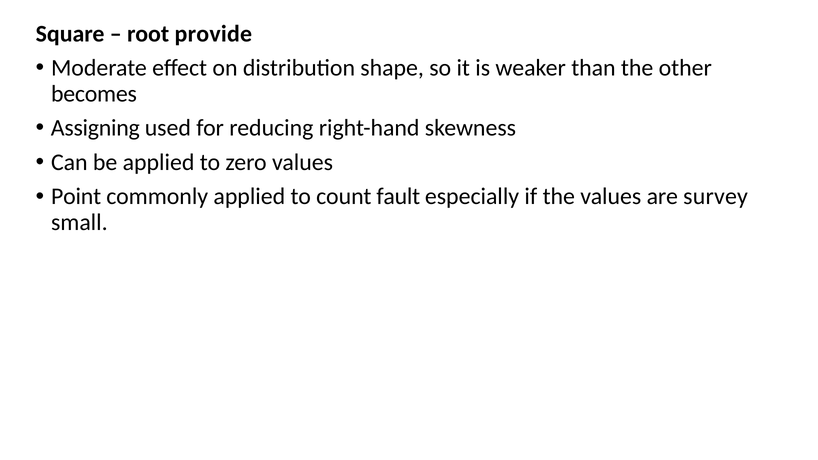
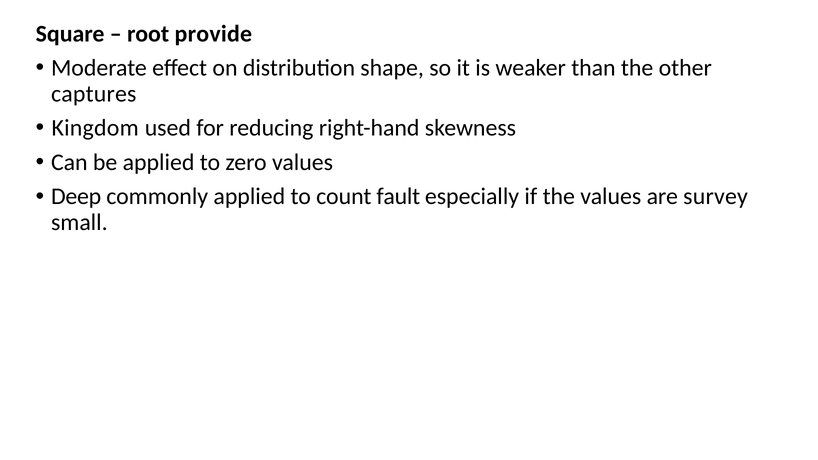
becomes: becomes -> captures (94, 94)
Assigning: Assigning -> Kingdom (95, 128)
Point: Point -> Deep (76, 197)
